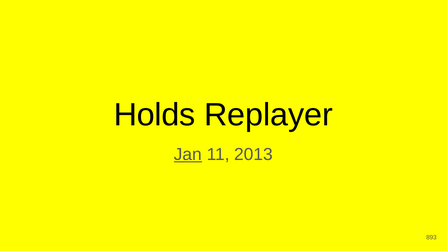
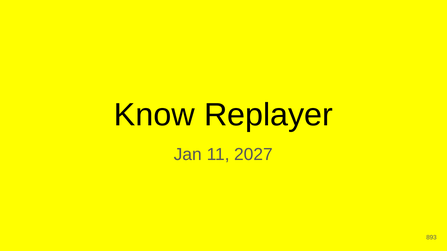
Holds: Holds -> Know (154, 115)
Jan underline: present -> none (188, 155)
2013: 2013 -> 2027 (254, 155)
